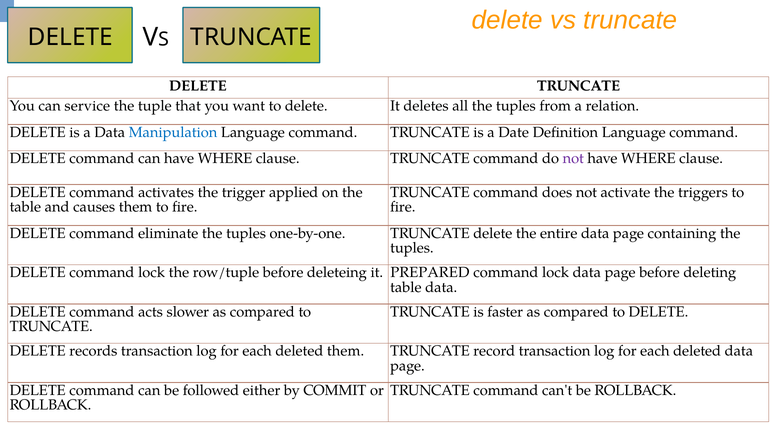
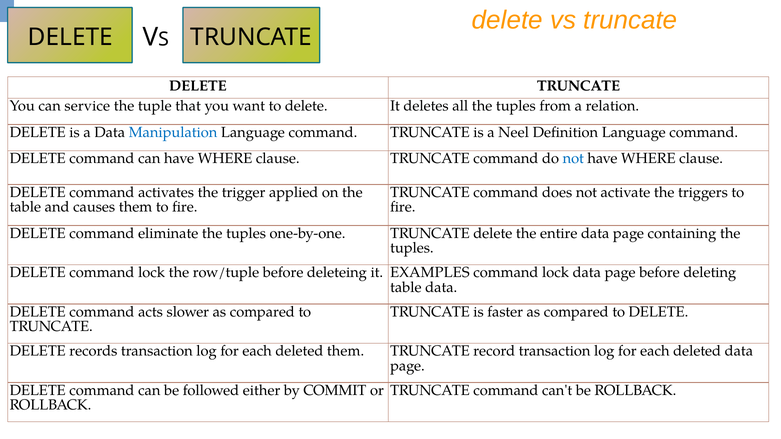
Date: Date -> Neel (514, 132)
not colour: purple -> blue (573, 159)
PREPARED: PREPARED -> EXAMPLES (430, 273)
